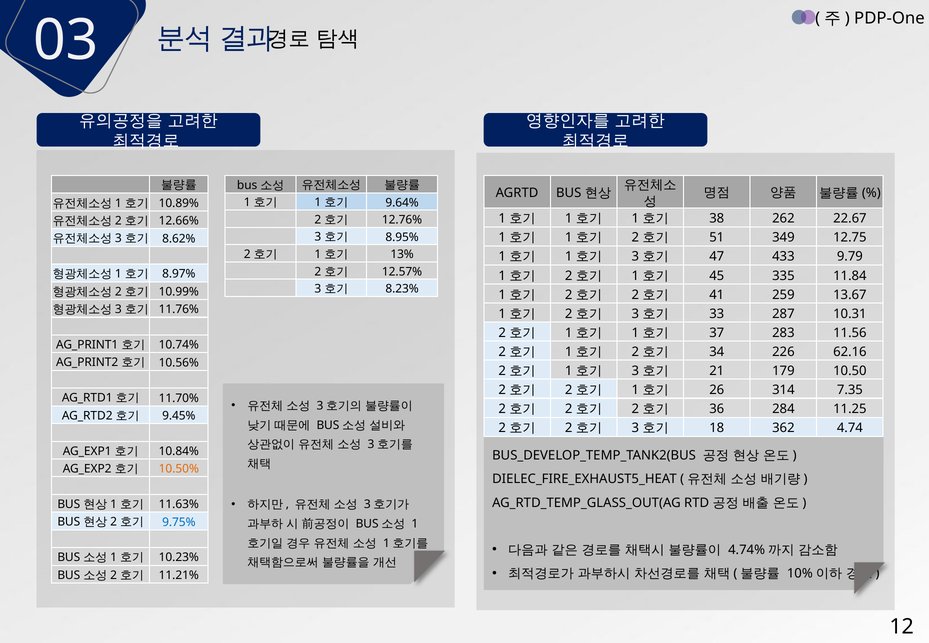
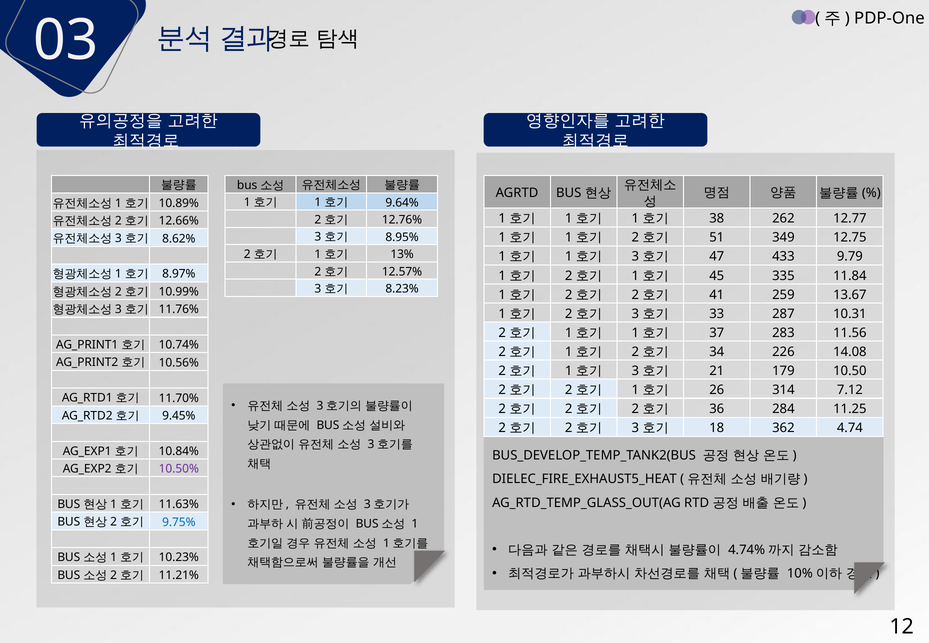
22.67: 22.67 -> 12.77 (850, 219)
62.16: 62.16 -> 14.08 (850, 352)
7.35: 7.35 -> 7.12 (850, 390)
10.50% colour: orange -> purple (179, 469)
